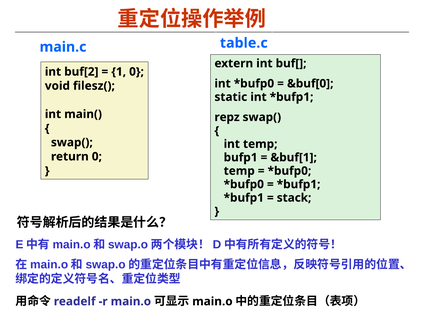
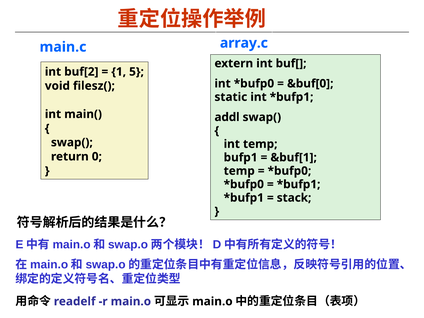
table.c: table.c -> array.c (244, 43)
1 0: 0 -> 5 (137, 72)
repz: repz -> addl (227, 117)
